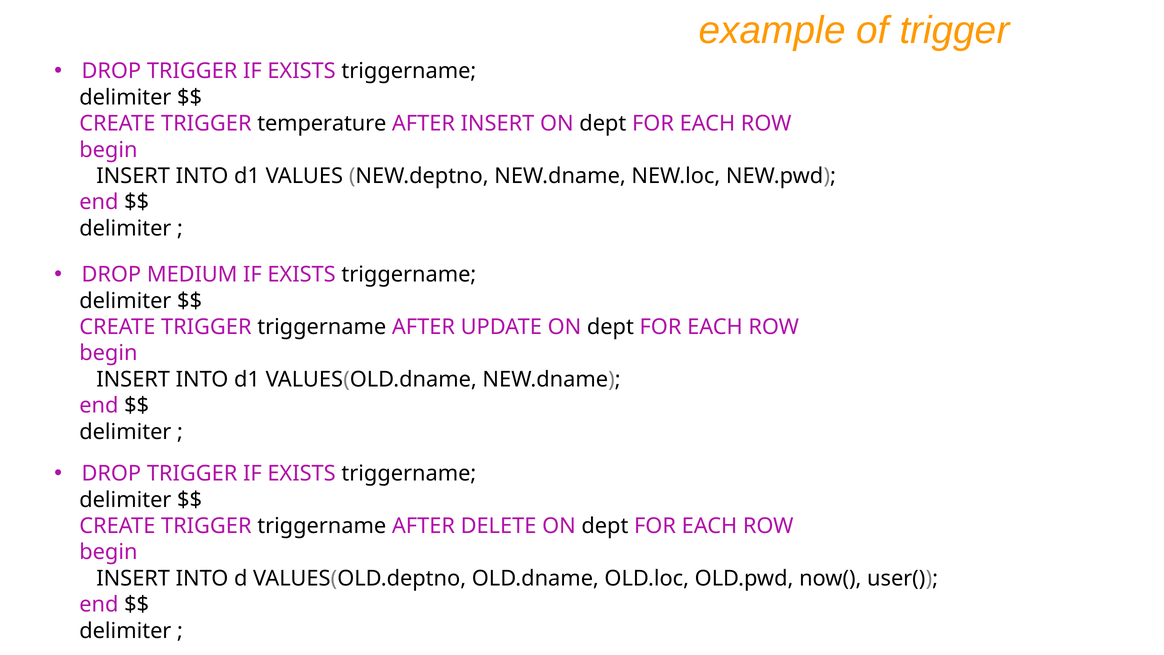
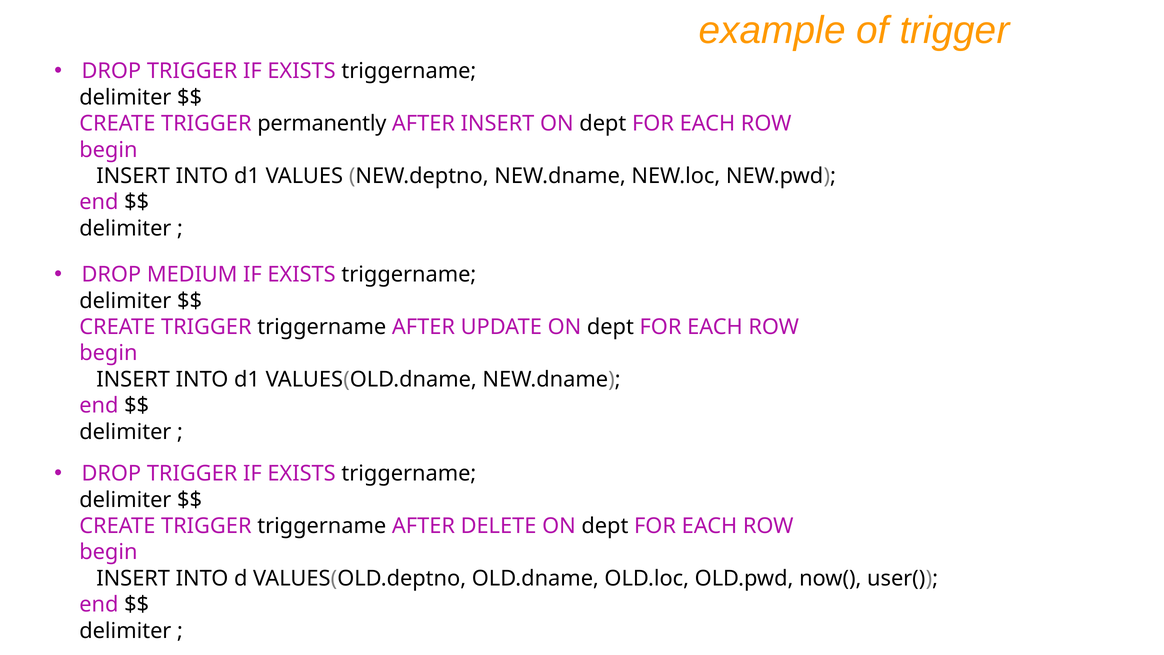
temperature: temperature -> permanently (322, 124)
